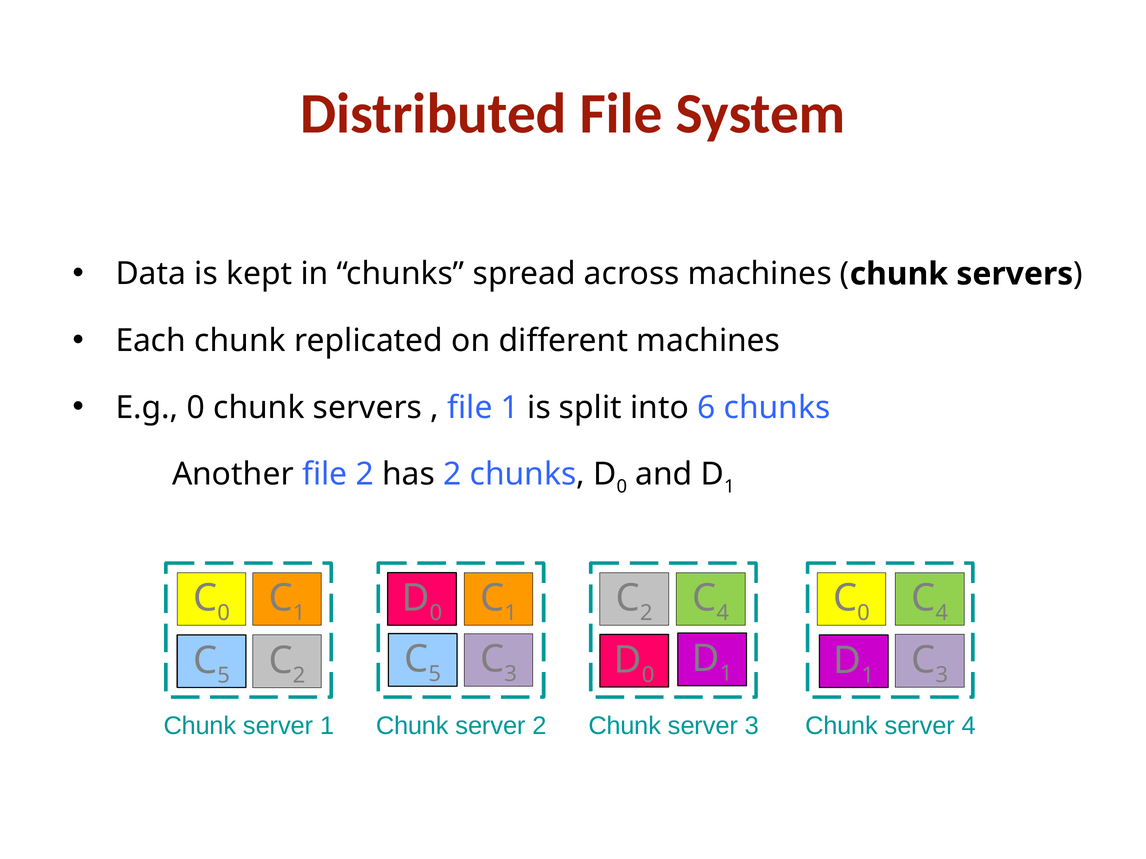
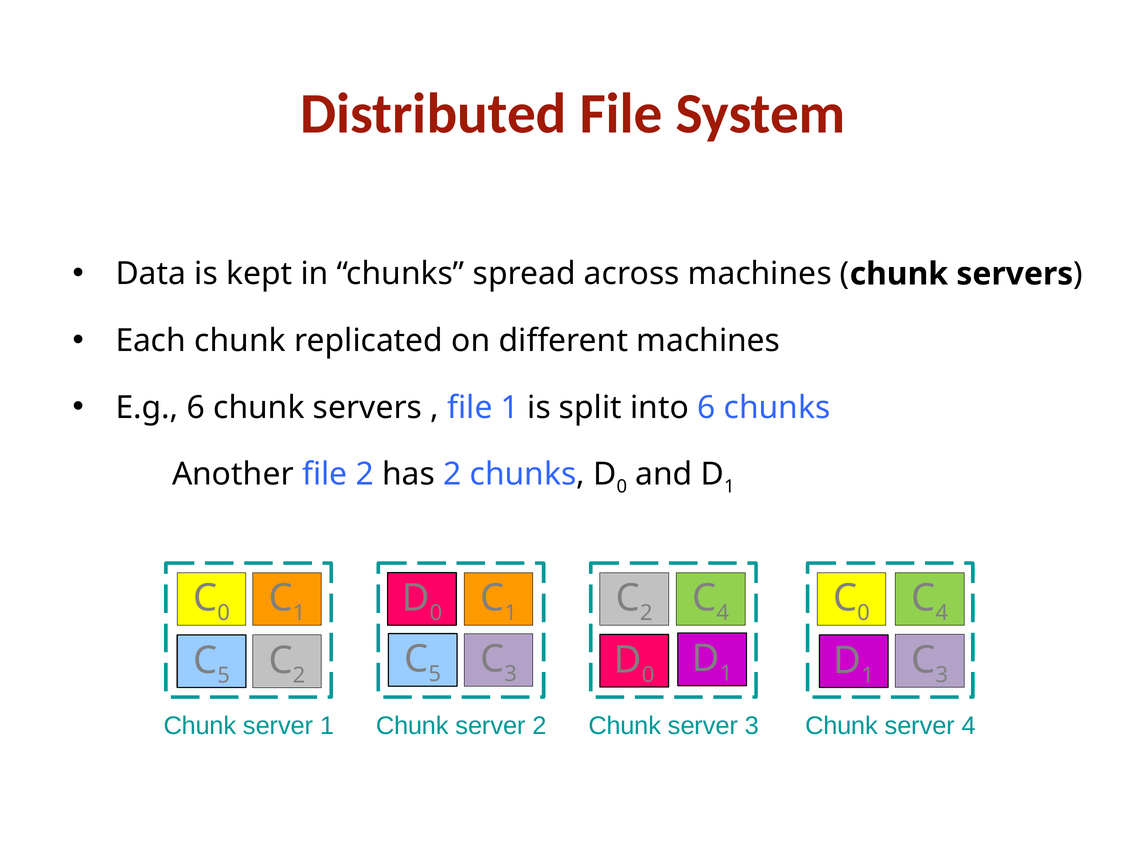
E.g 0: 0 -> 6 (196, 408)
